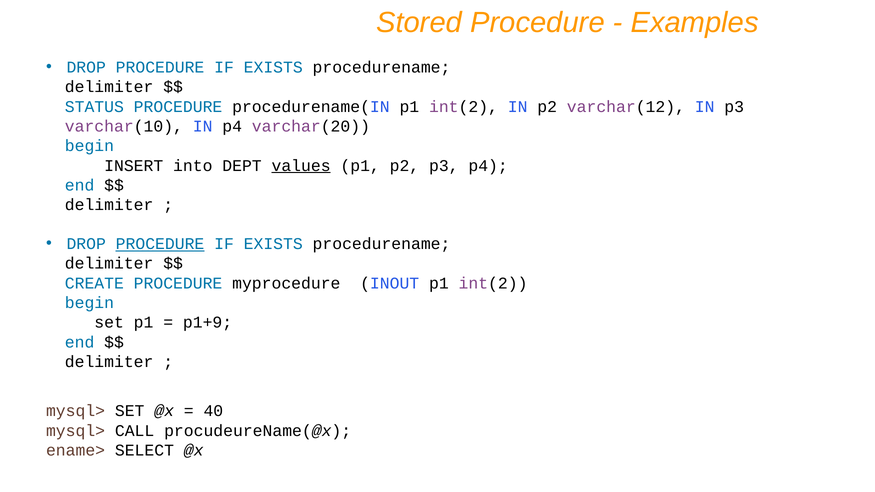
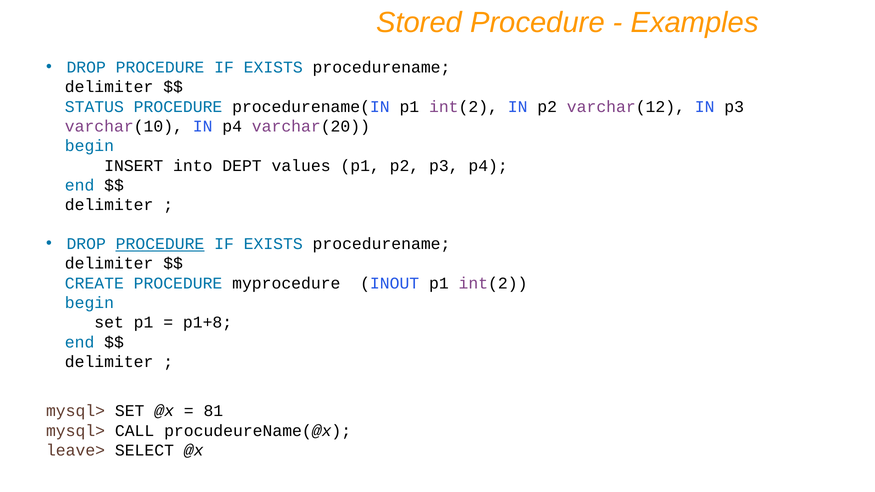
values underline: present -> none (301, 166)
p1+9: p1+9 -> p1+8 (208, 323)
40: 40 -> 81 (213, 411)
ename>: ename> -> leave> (76, 450)
